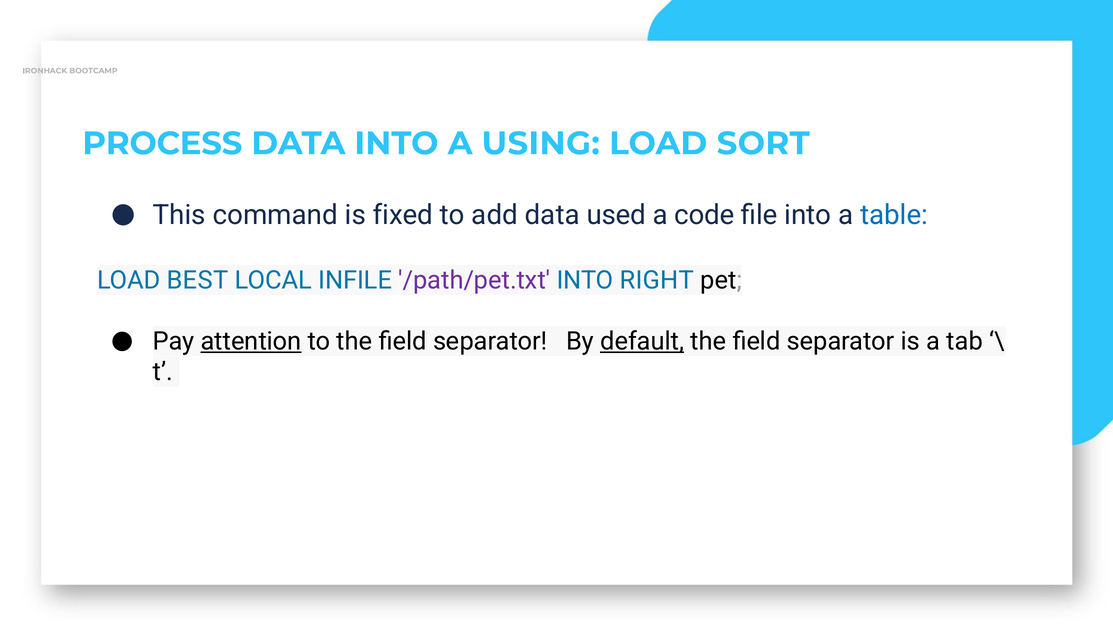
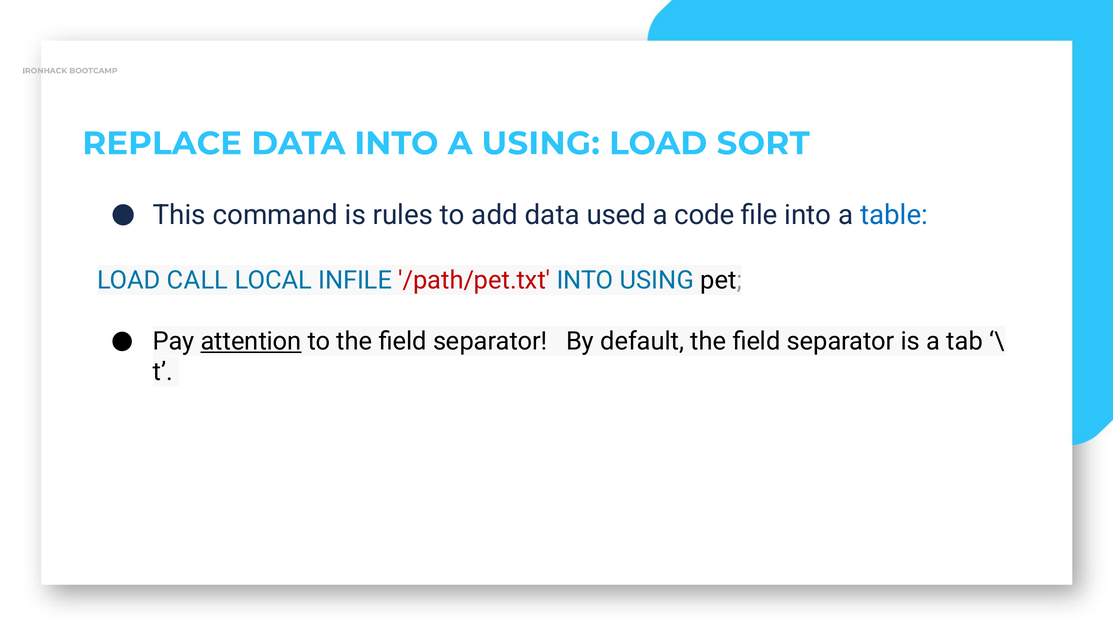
PROCESS: PROCESS -> REPLACE (162, 144)
fixed: fixed -> rules (403, 215)
BEST: BEST -> CALL (198, 280)
/path/pet.txt colour: purple -> red (474, 280)
INTO RIGHT: RIGHT -> USING (657, 280)
default underline: present -> none (642, 341)
